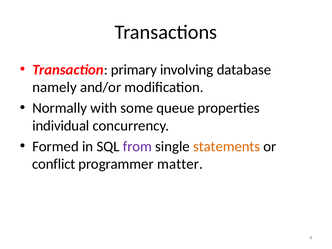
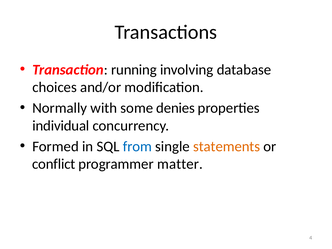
primary: primary -> running (134, 70)
namely: namely -> choices (55, 87)
queue: queue -> denies (176, 108)
from colour: purple -> blue (137, 146)
